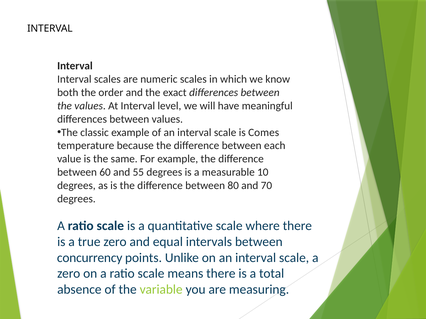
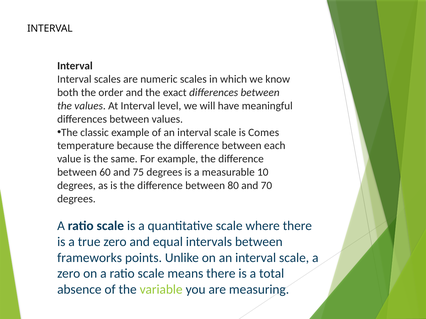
55: 55 -> 75 (138, 173)
concurrency: concurrency -> frameworks (90, 258)
